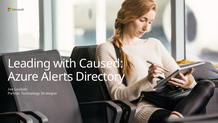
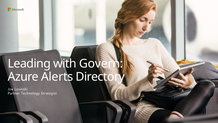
Caused: Caused -> Govern (101, 63)
